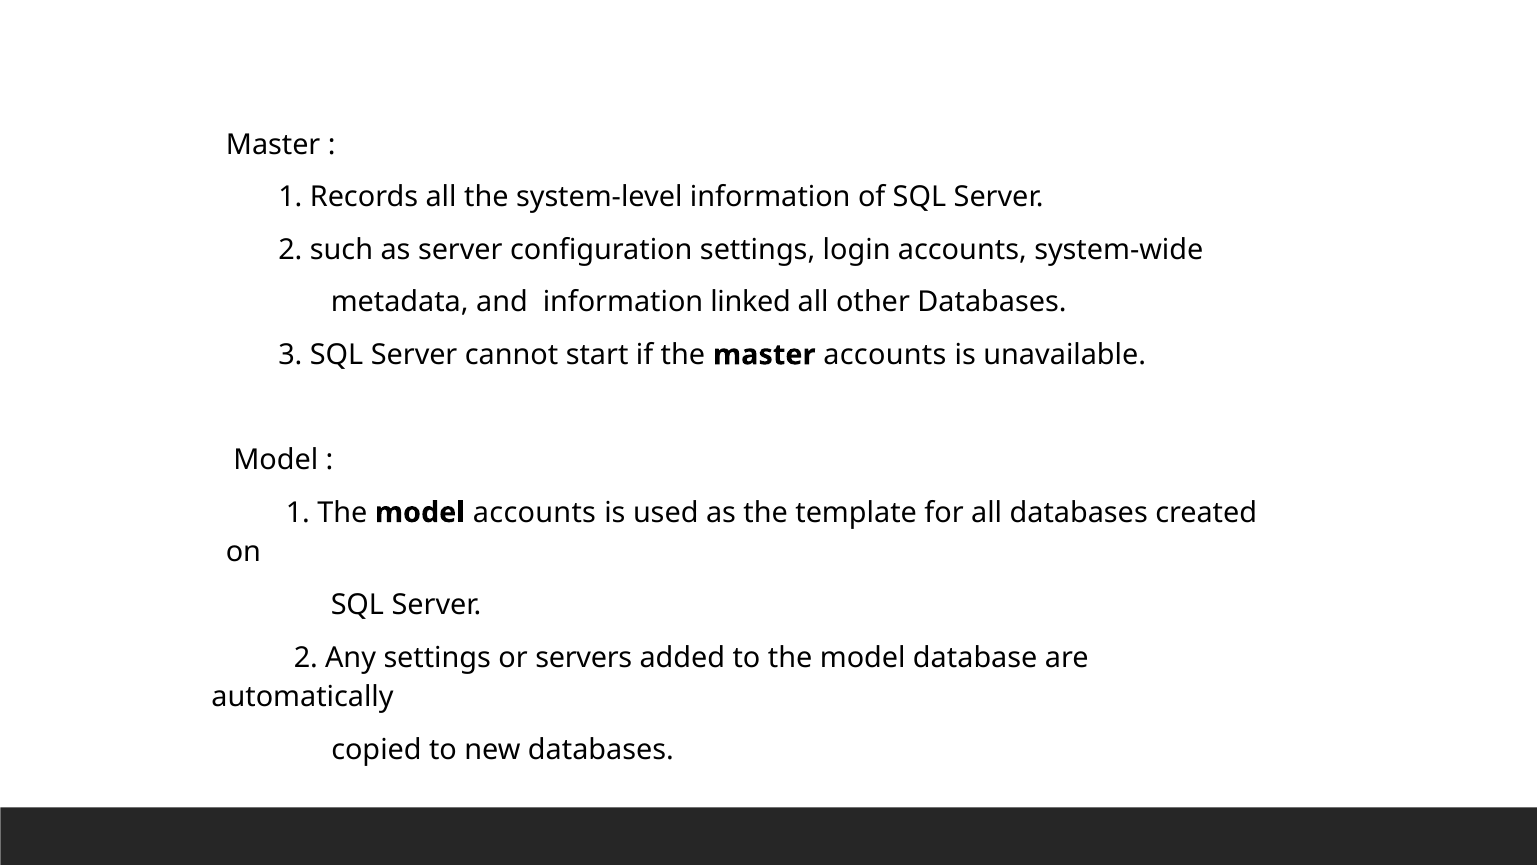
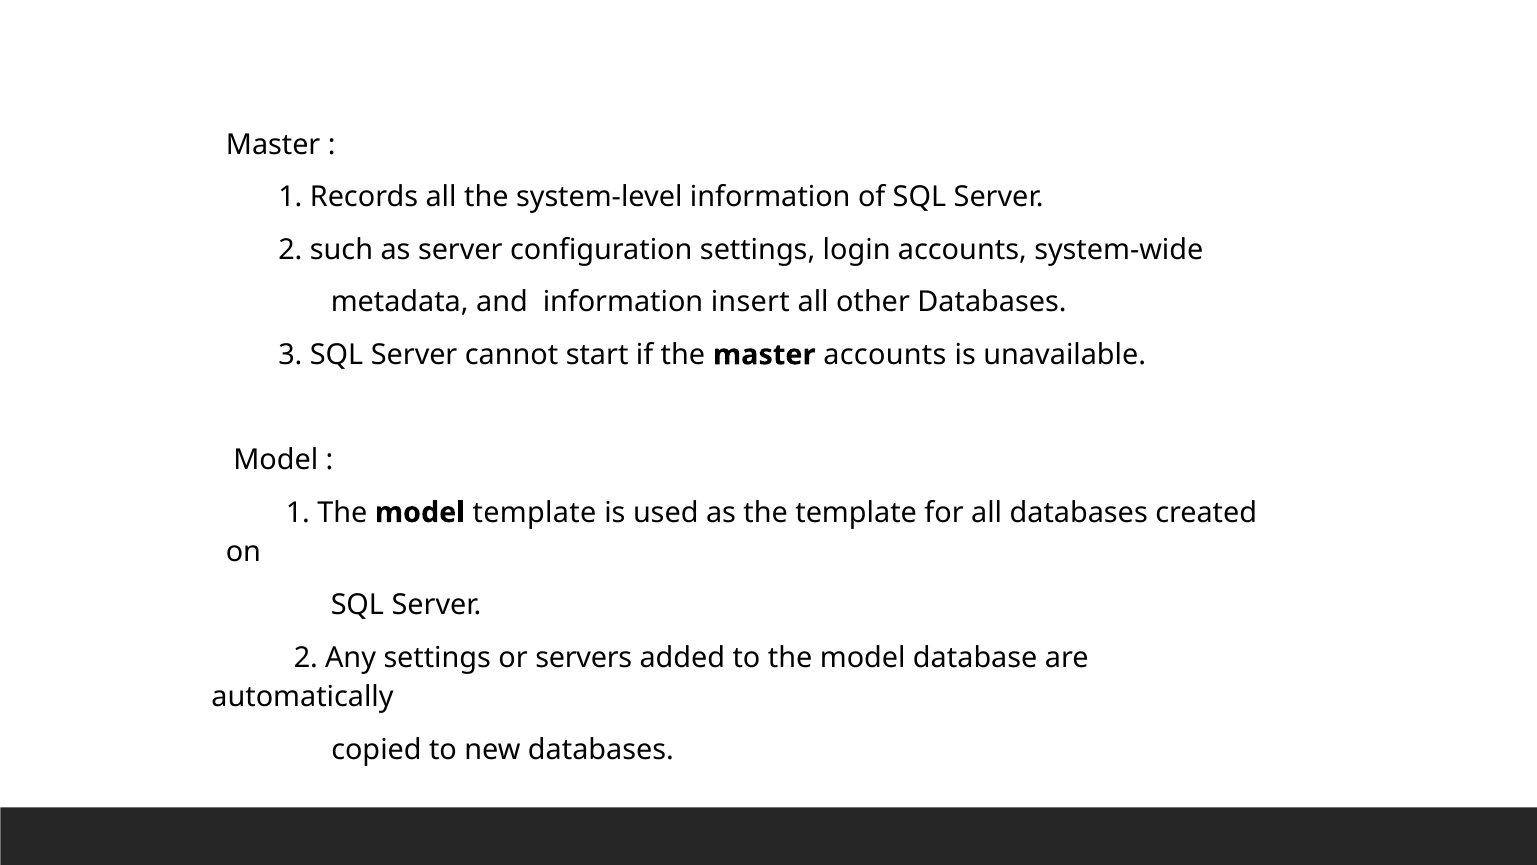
linked: linked -> insert (750, 302)
model accounts: accounts -> template (534, 512)
